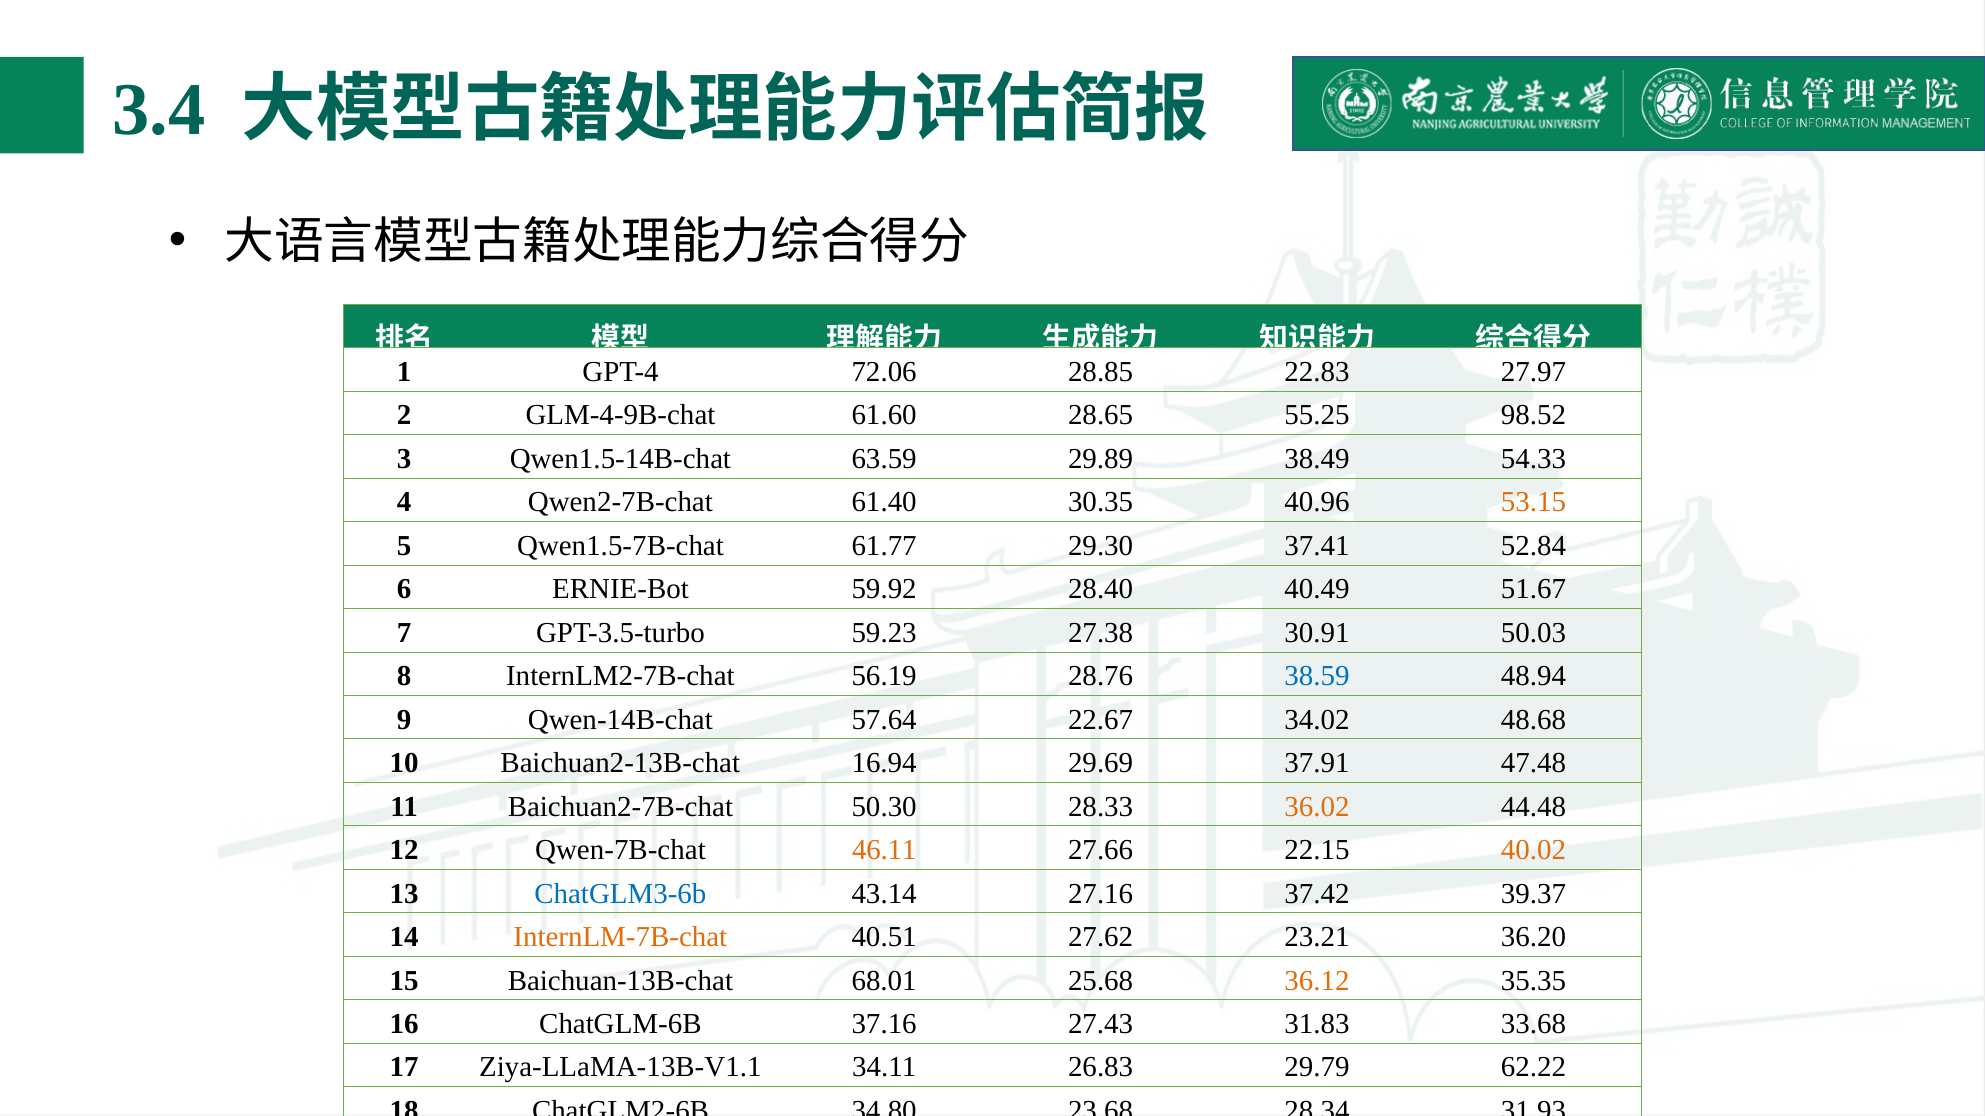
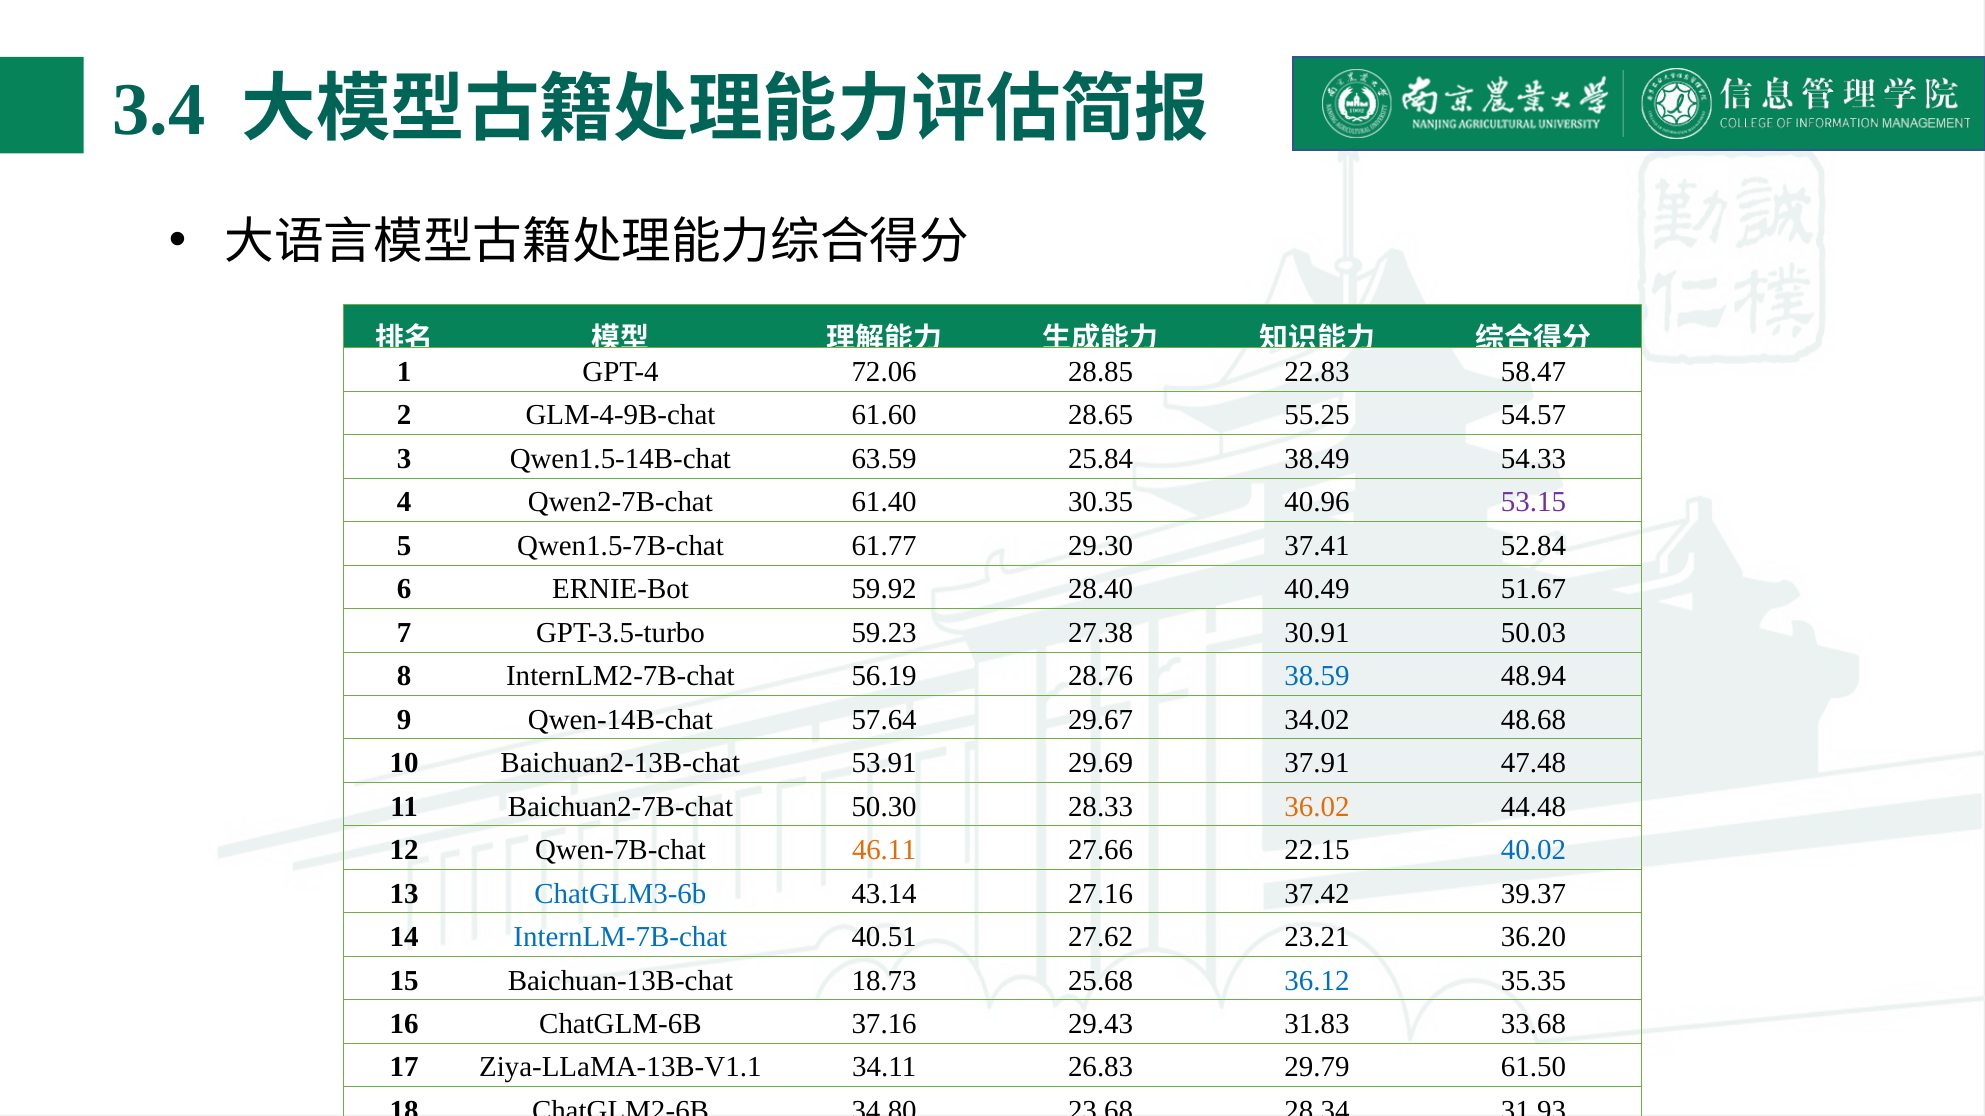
27.97: 27.97 -> 58.47 (1533, 372)
98.52: 98.52 -> 54.57 (1533, 416)
29.89: 29.89 -> 25.84 (1101, 459)
53.15 colour: orange -> purple (1533, 503)
22.67: 22.67 -> 29.67 (1101, 720)
16.94: 16.94 -> 53.91 (884, 764)
40.02 colour: orange -> blue (1533, 851)
InternLM-7B-chat colour: orange -> blue (620, 937)
68.01: 68.01 -> 18.73 (884, 981)
36.12 colour: orange -> blue (1317, 981)
27.43: 27.43 -> 29.43 (1101, 1024)
62.22: 62.22 -> 61.50 (1533, 1068)
